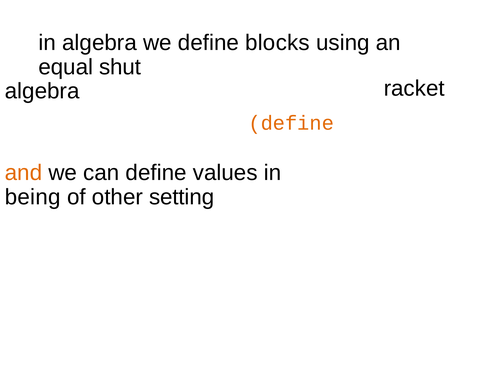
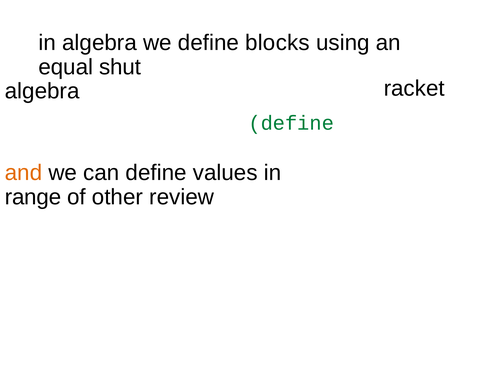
define colour: orange -> green (291, 123)
being: being -> range (33, 197)
setting: setting -> review (182, 197)
